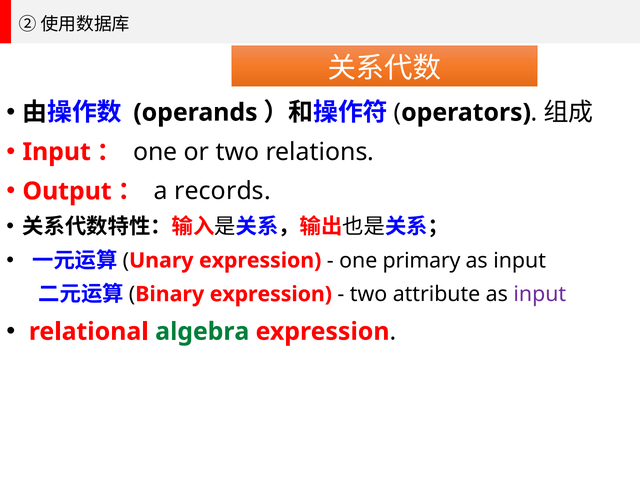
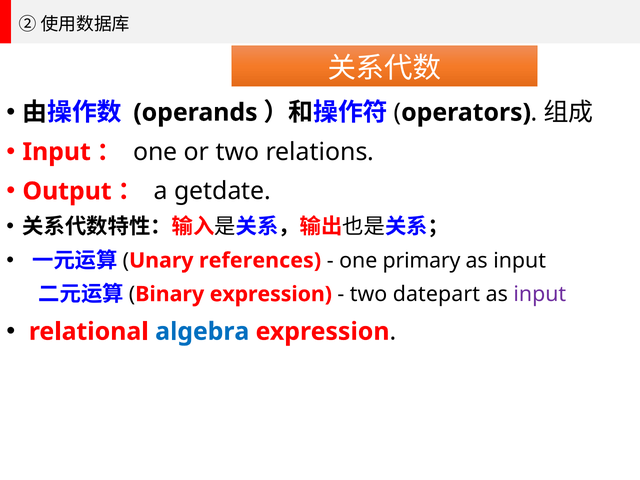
records: records -> getdate (223, 191)
expression: expression -> references (260, 260)
attribute: attribute -> datepart (436, 294)
algebra colour: green -> blue (202, 332)
